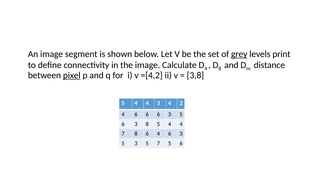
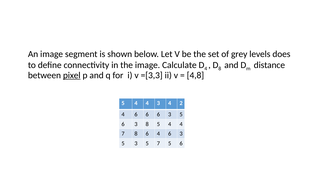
grey underline: present -> none (239, 54)
print: print -> does (281, 54)
=[4,2: =[4,2 -> =[3,3 (152, 75)
3,8: 3,8 -> 4,8 (195, 75)
